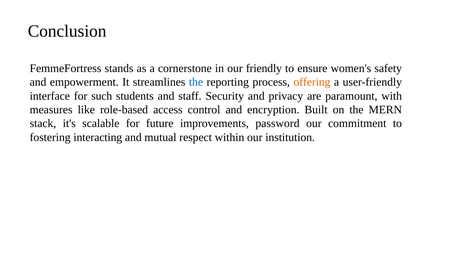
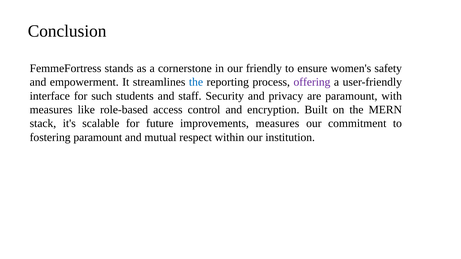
offering colour: orange -> purple (312, 82)
improvements password: password -> measures (277, 124)
fostering interacting: interacting -> paramount (98, 137)
